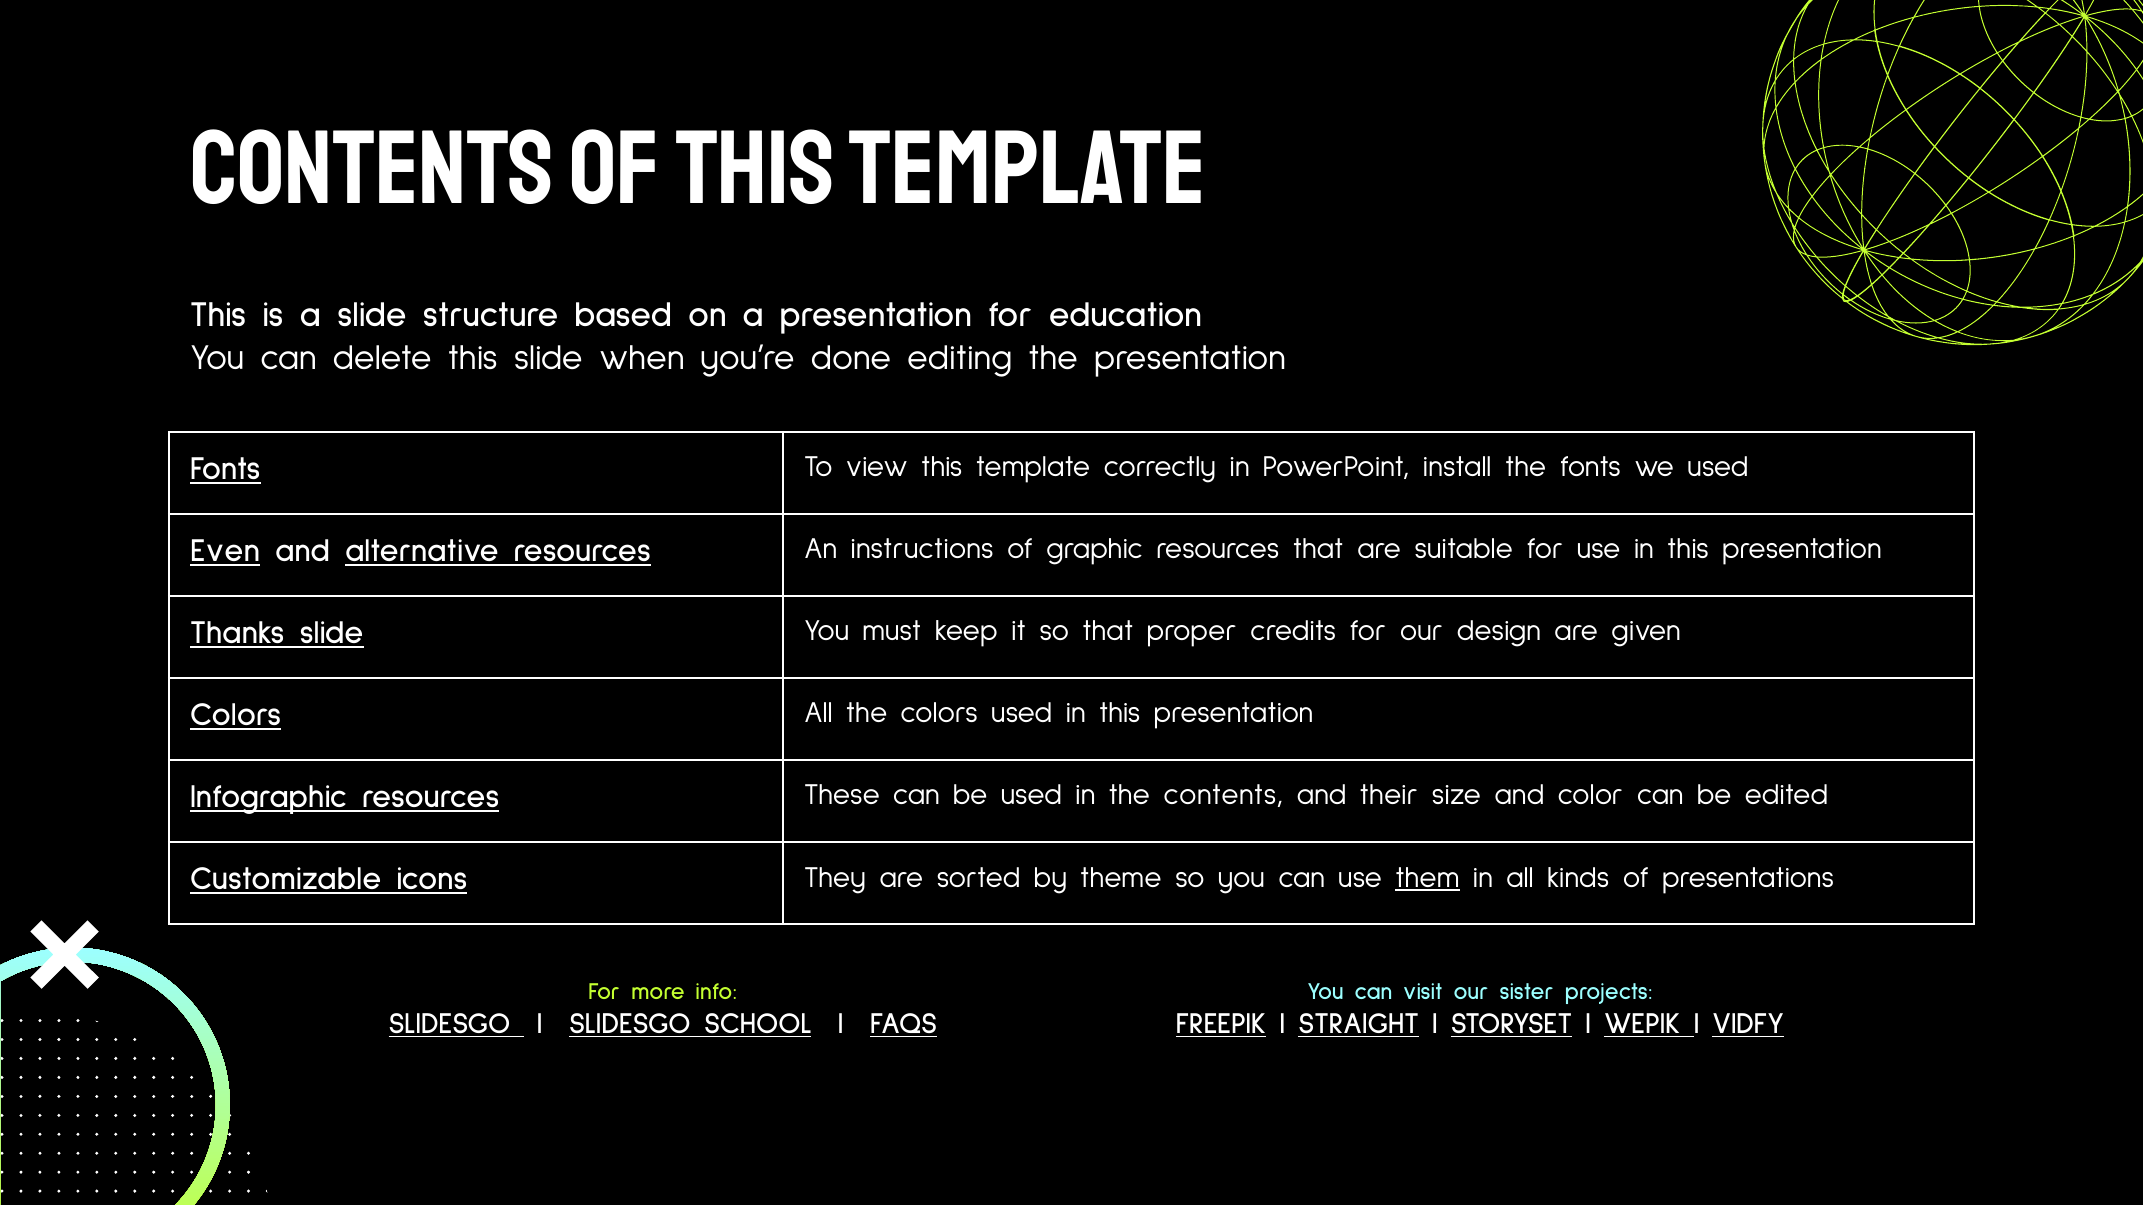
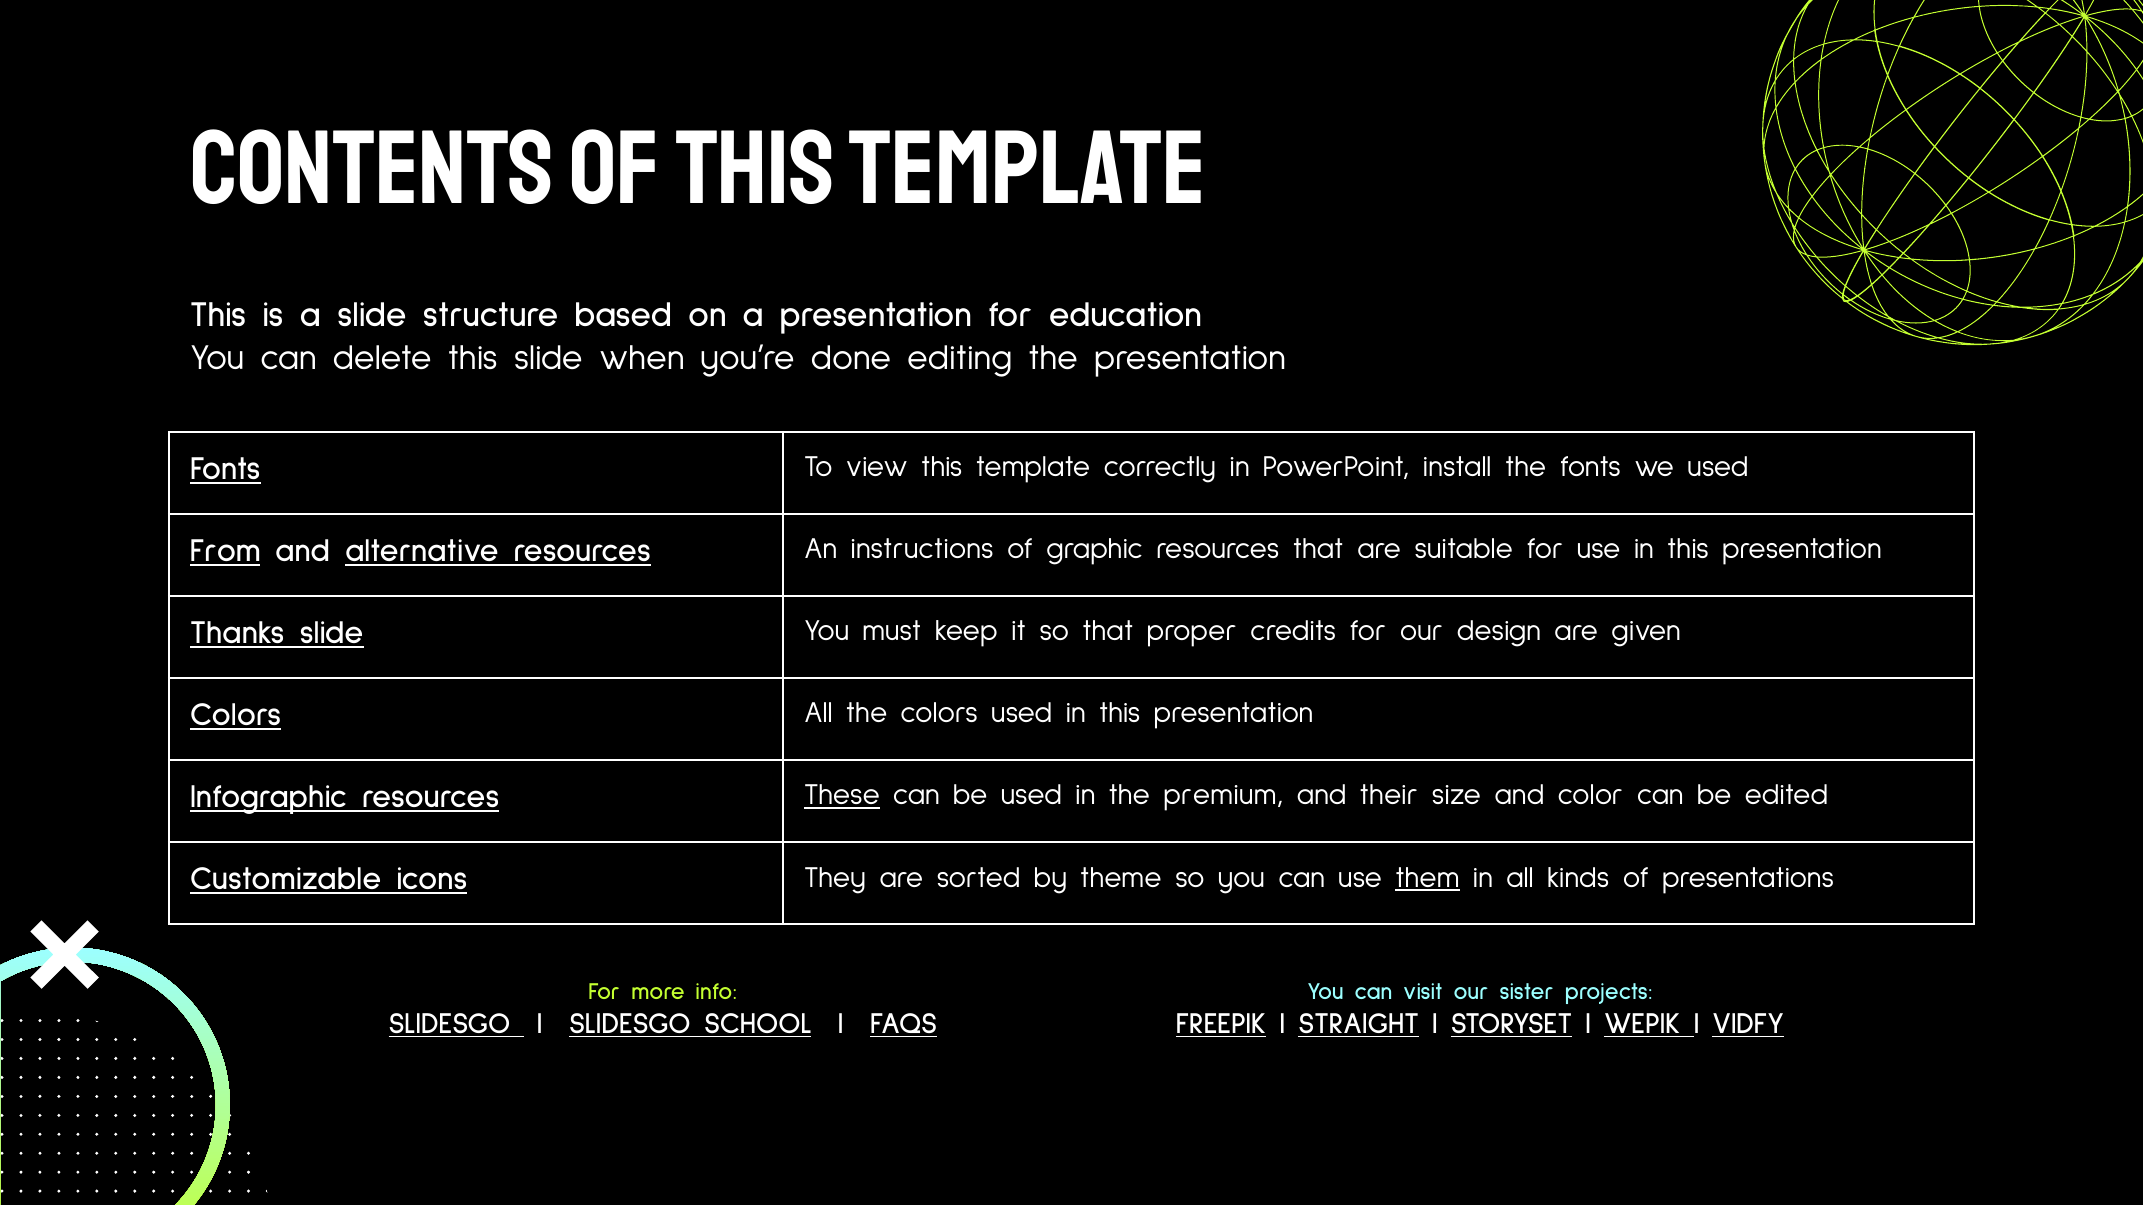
Even: Even -> From (225, 551)
These underline: none -> present (842, 795)
the contents: contents -> premium (1223, 795)
